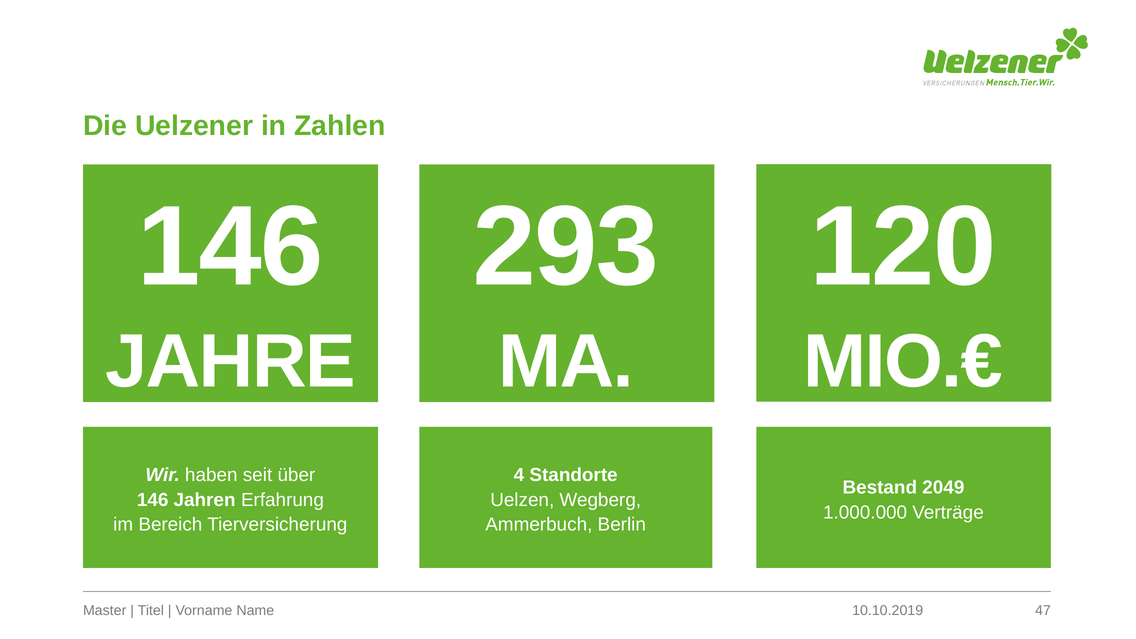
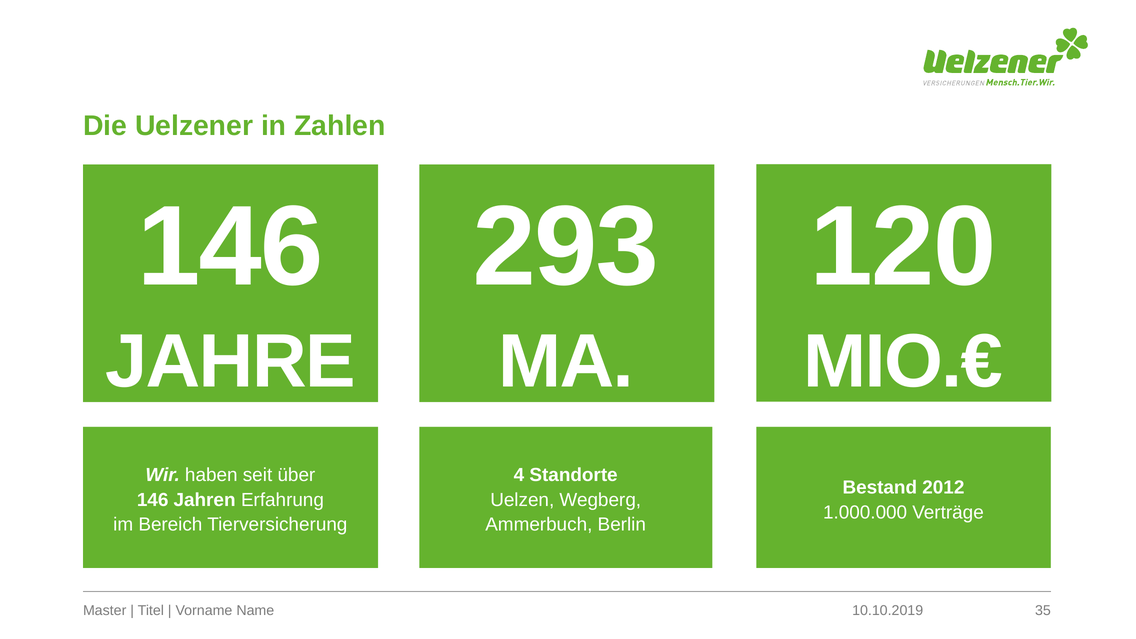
2049: 2049 -> 2012 (943, 487)
47: 47 -> 35 (1043, 610)
